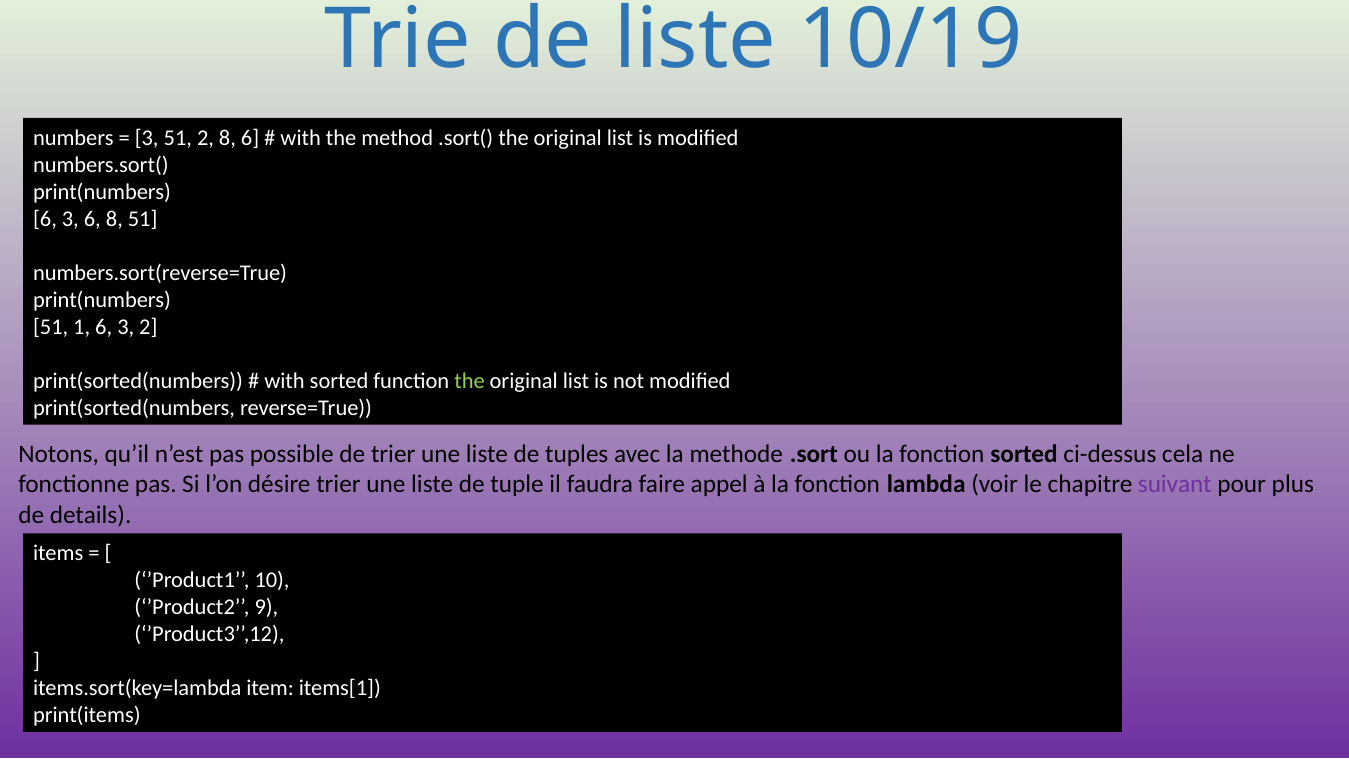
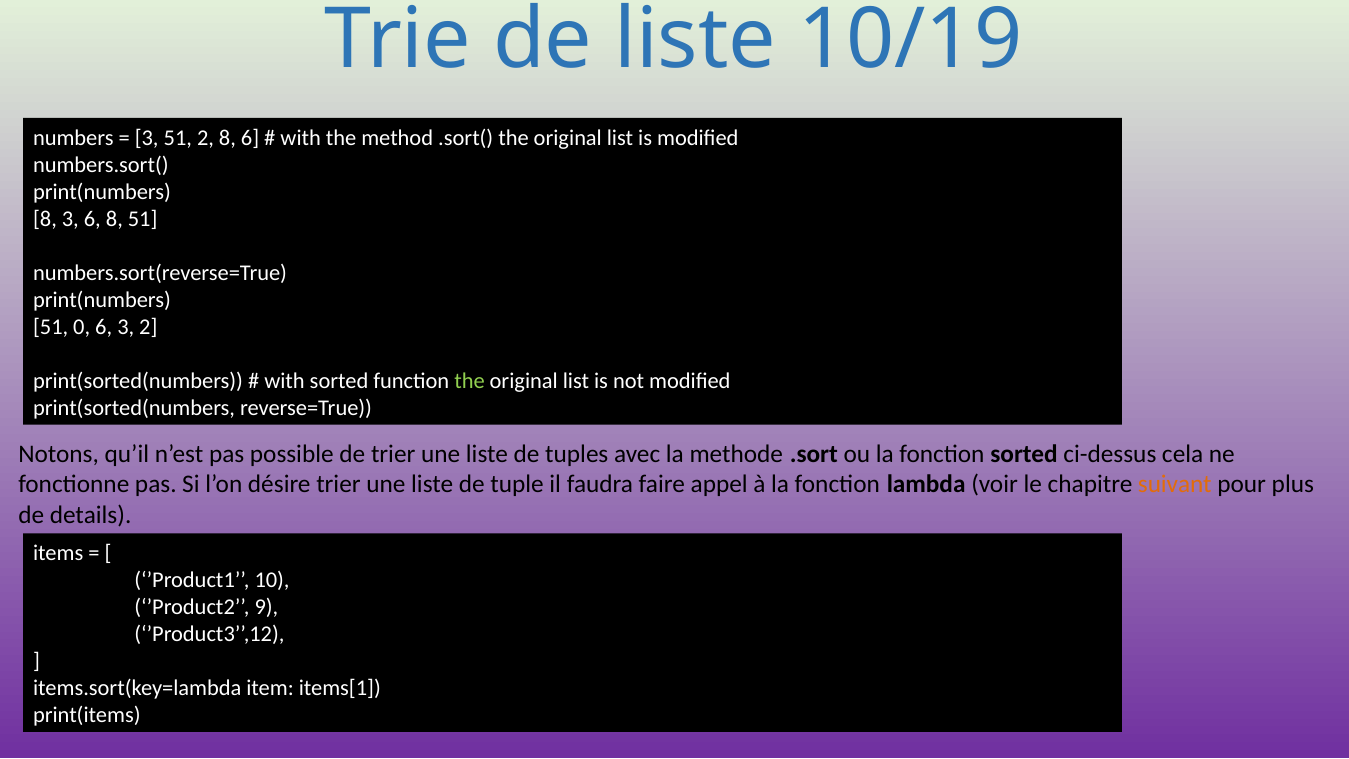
6: 6 -> 8 (45, 219)
1: 1 -> 0 (82, 327)
suivant colour: purple -> orange (1175, 484)
